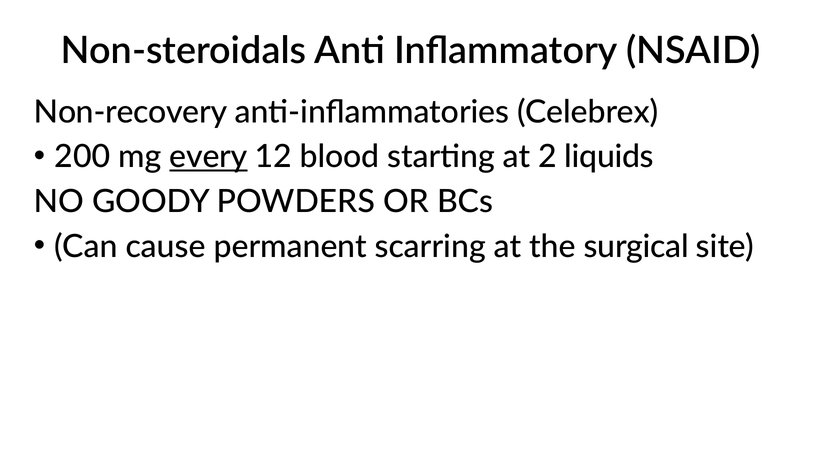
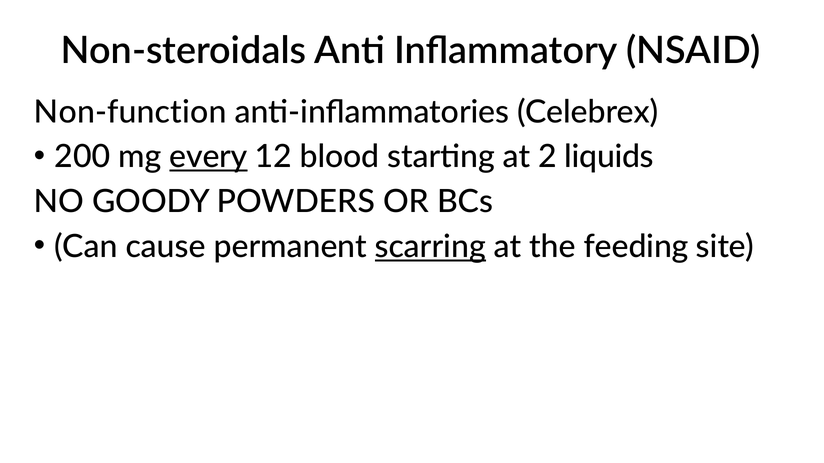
Non-recovery: Non-recovery -> Non-function (130, 112)
scarring underline: none -> present (430, 247)
surgical: surgical -> feeding (636, 247)
